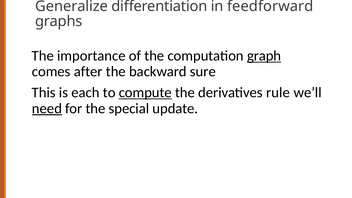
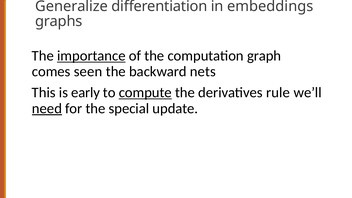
feedforward: feedforward -> embeddings (270, 6)
importance underline: none -> present (91, 56)
graph underline: present -> none (264, 56)
after: after -> seen (88, 72)
sure: sure -> nets (203, 72)
each: each -> early (86, 93)
